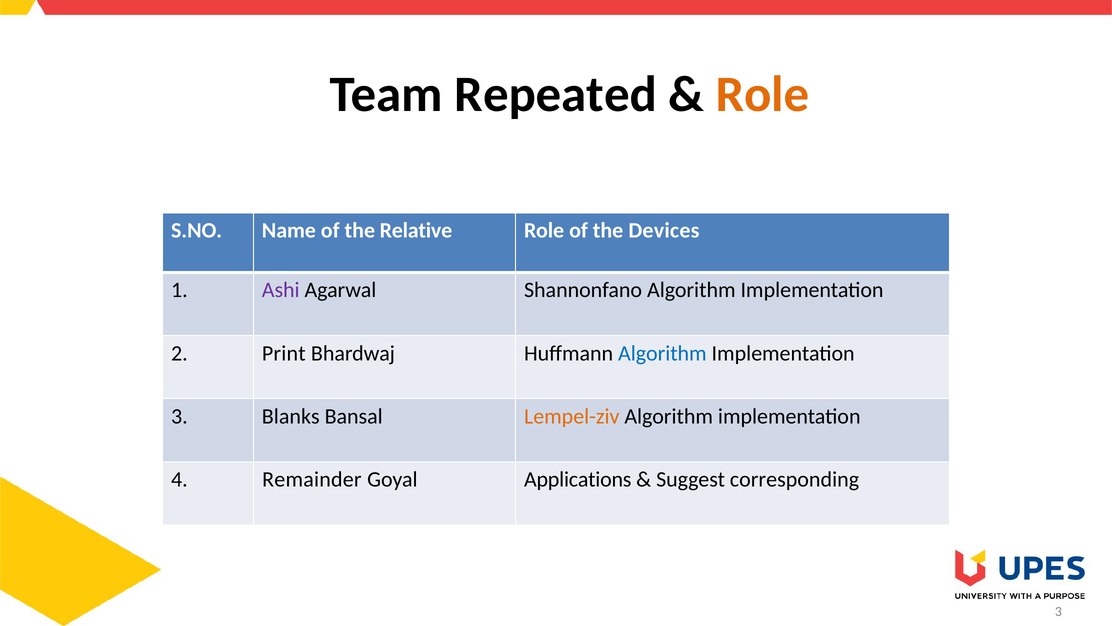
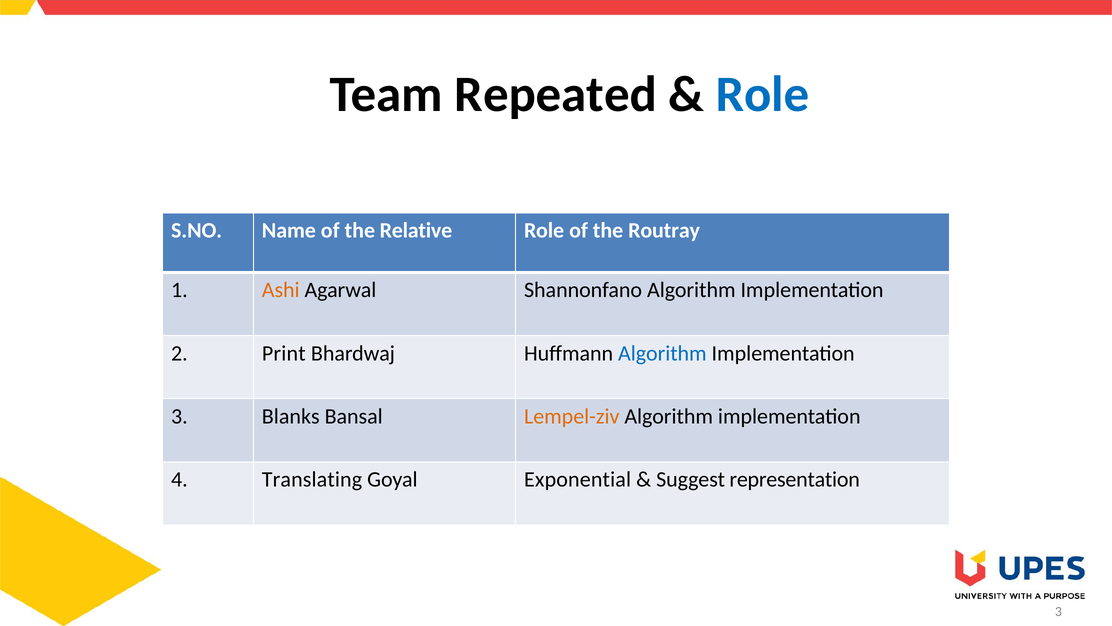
Role colour: orange -> blue (763, 95)
Devices: Devices -> Routray (664, 230)
Ashi colour: purple -> orange (281, 290)
Remainder: Remainder -> Translating (312, 479)
Applications: Applications -> Exponential (578, 479)
corresponding: corresponding -> representation (795, 479)
